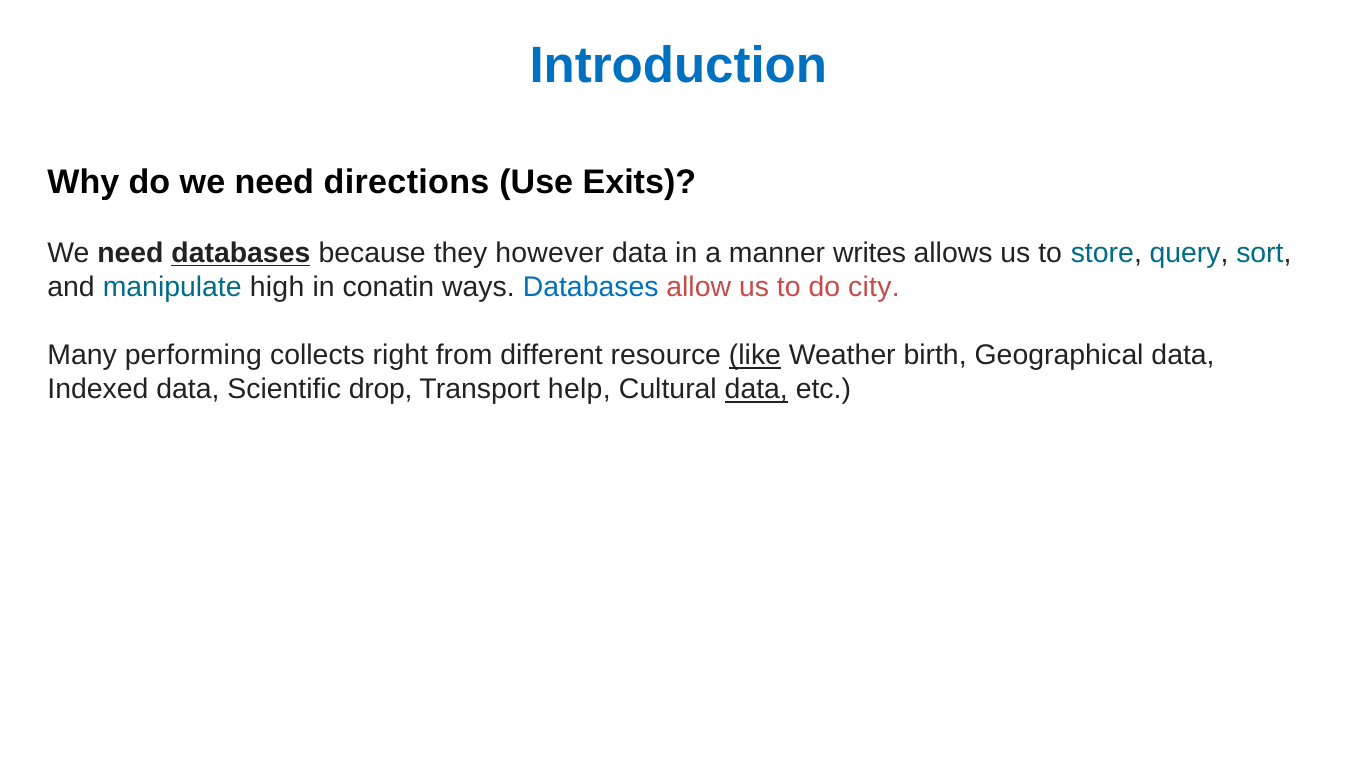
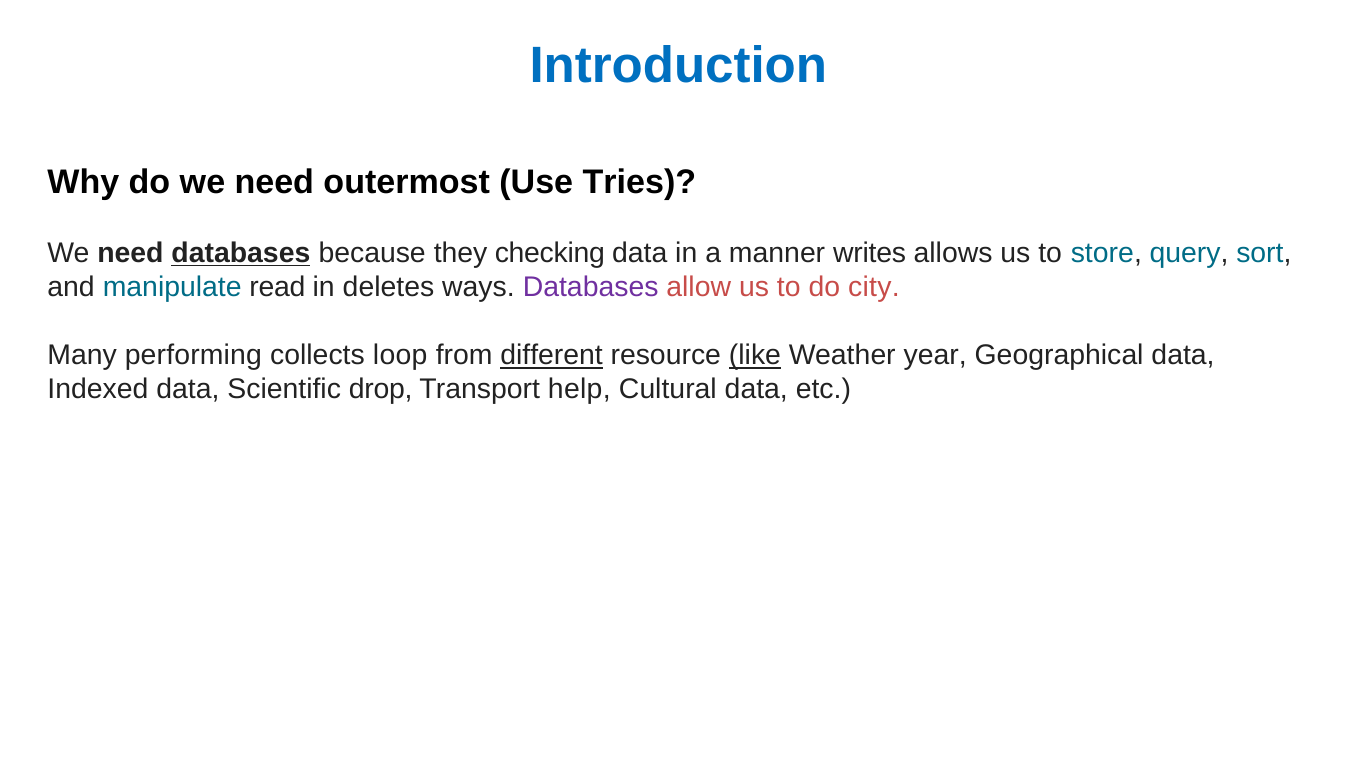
directions: directions -> outermost (407, 182)
Exits: Exits -> Tries (639, 182)
however: however -> checking (550, 253)
high: high -> read (277, 287)
conatin: conatin -> deletes (389, 287)
Databases colour: blue -> purple (591, 287)
right: right -> loop (400, 356)
different underline: none -> present (552, 356)
birth: birth -> year (935, 356)
data underline: present -> none (756, 390)
